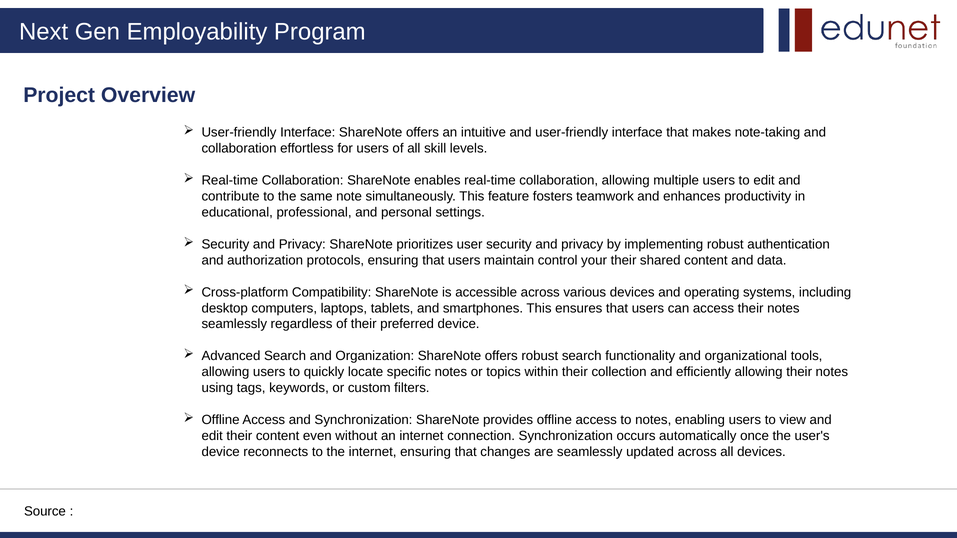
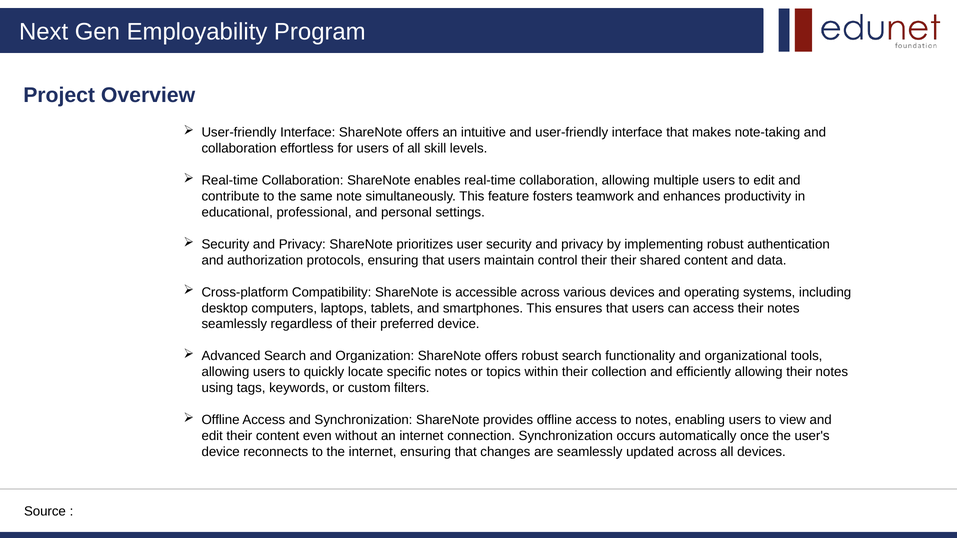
control your: your -> their (594, 260)
